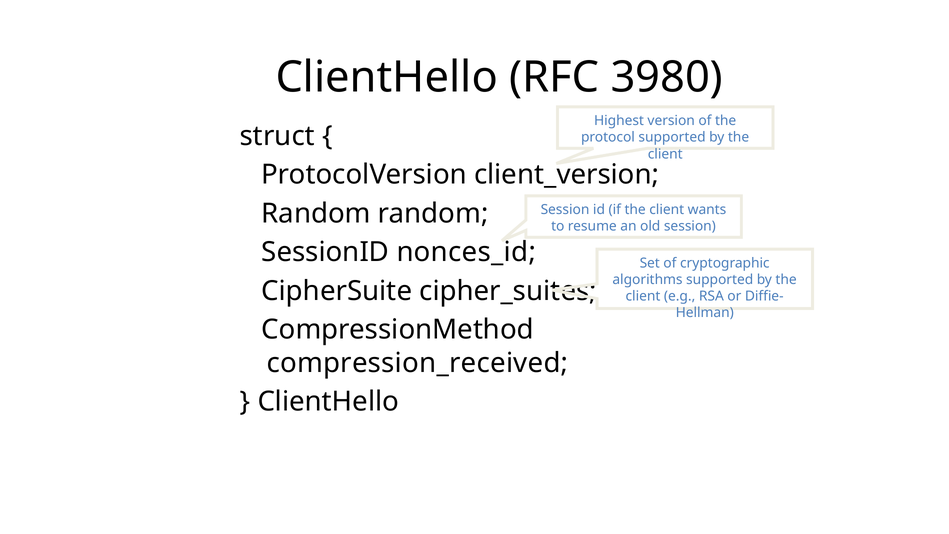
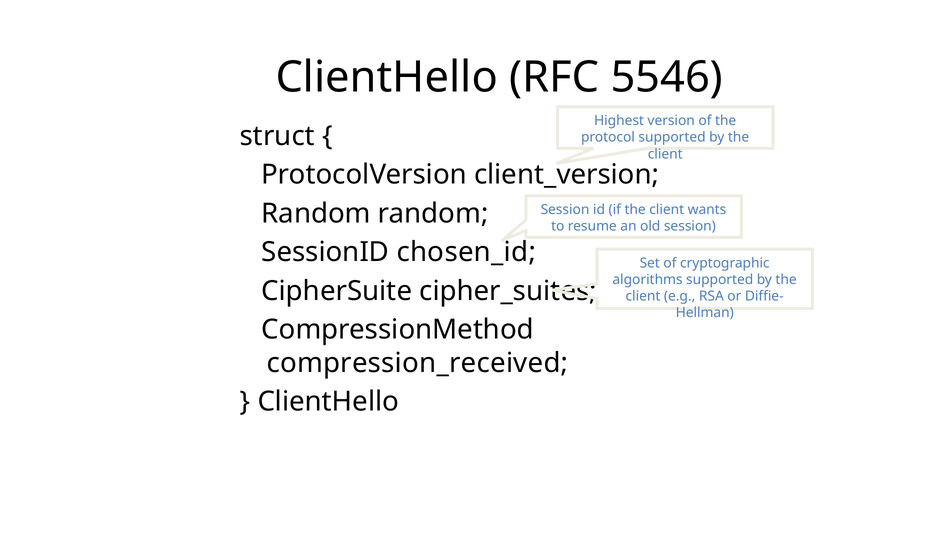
3980: 3980 -> 5546 (667, 77)
nonces_id: nonces_id -> chosen_id (466, 252)
